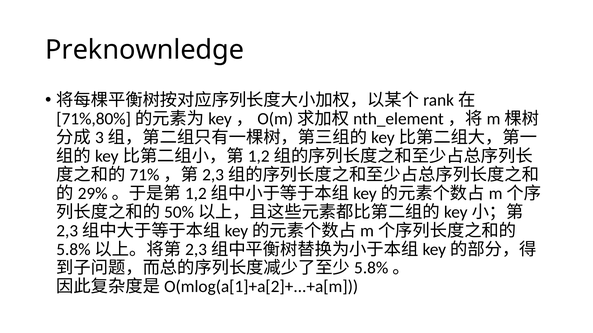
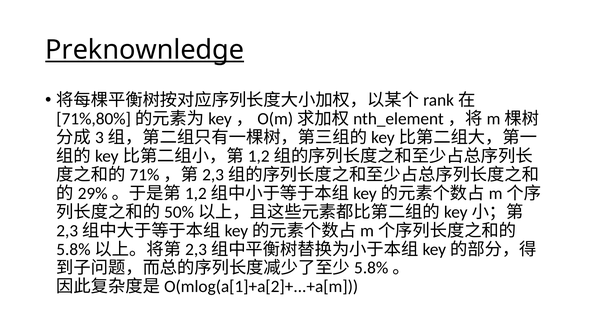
Preknownledge underline: none -> present (145, 50)
